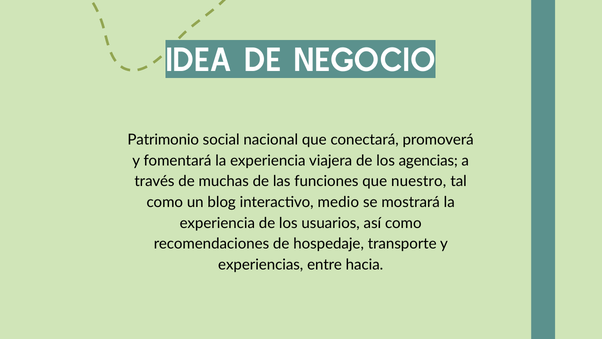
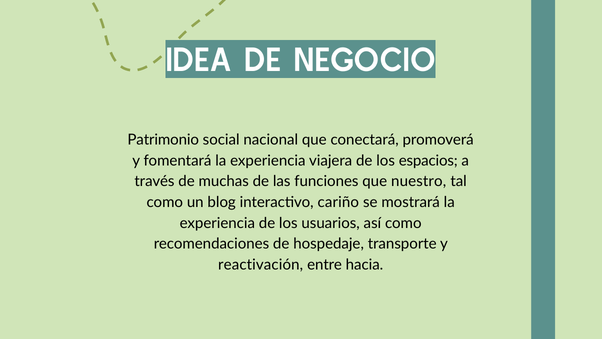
agencias: agencias -> espacios (428, 161)
medio: medio -> cariño (338, 202)
experiencias: experiencias -> reactivación (261, 264)
